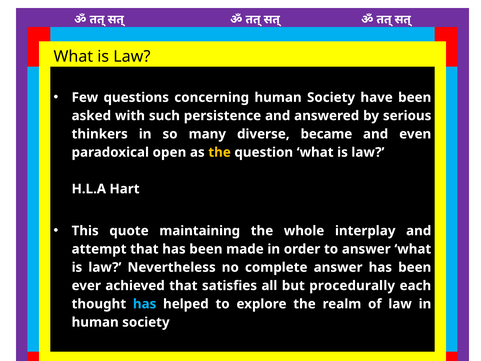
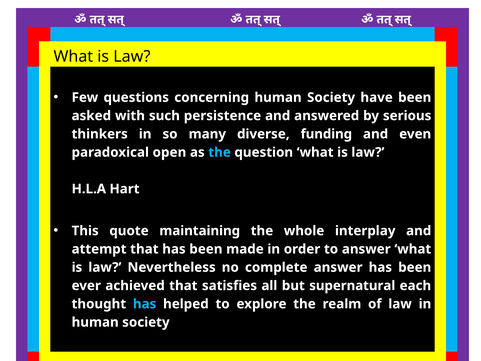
became: became -> funding (326, 134)
the colour: yellow -> light blue (220, 152)
procedurally: procedurally -> supernatural (352, 285)
